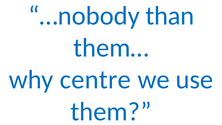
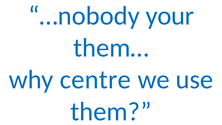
than: than -> your (170, 16)
